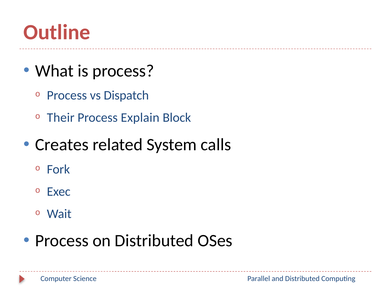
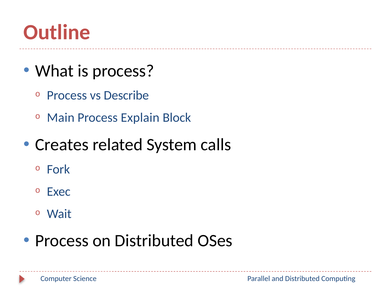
Dispatch: Dispatch -> Describe (126, 96)
Their: Their -> Main (61, 118)
